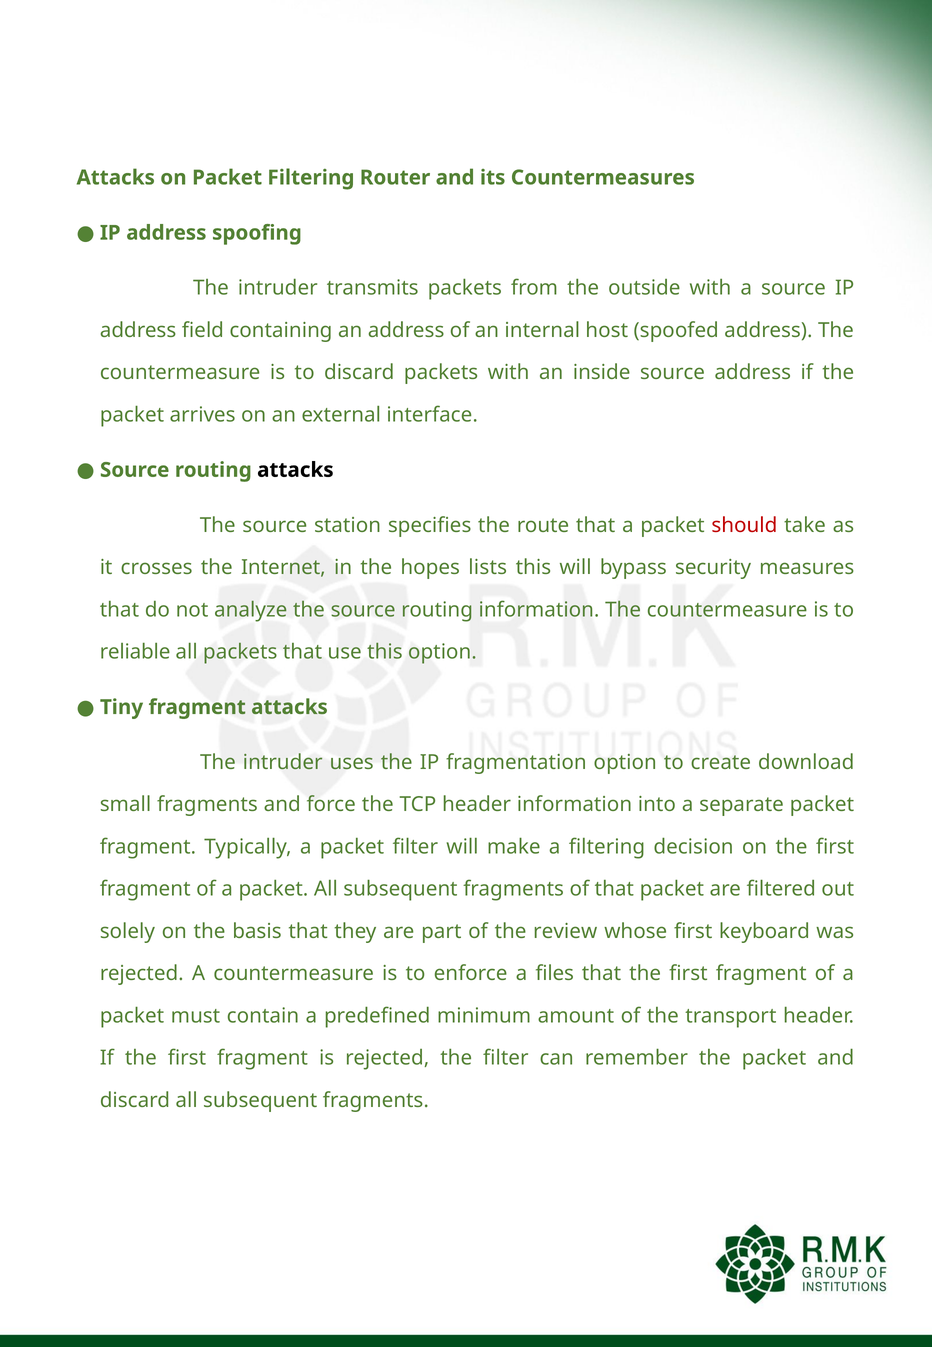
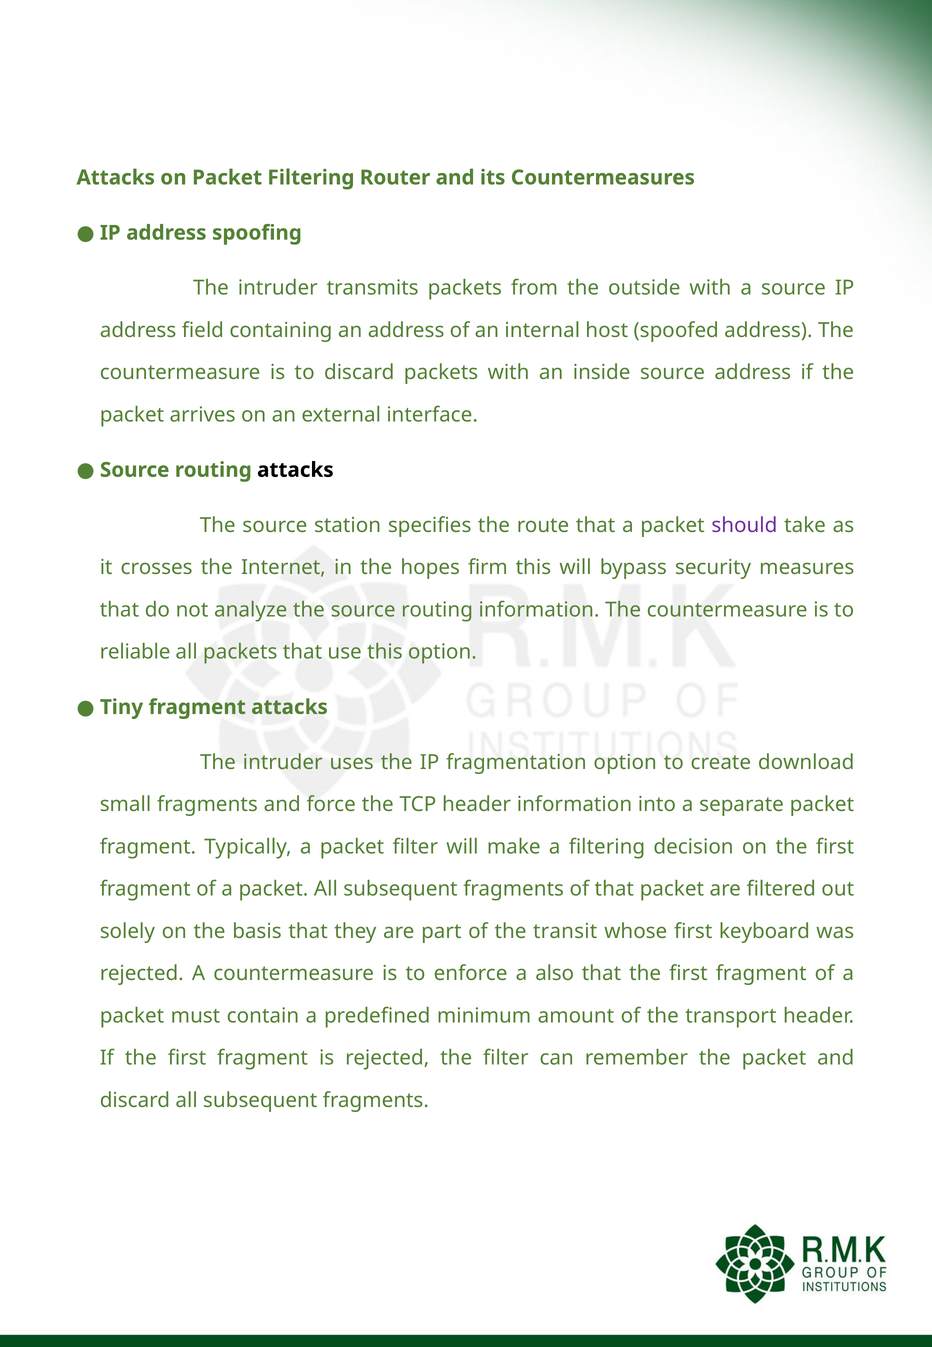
should colour: red -> purple (744, 525)
lists: lists -> firm (488, 567)
review: review -> transit (565, 931)
files: files -> also (555, 973)
